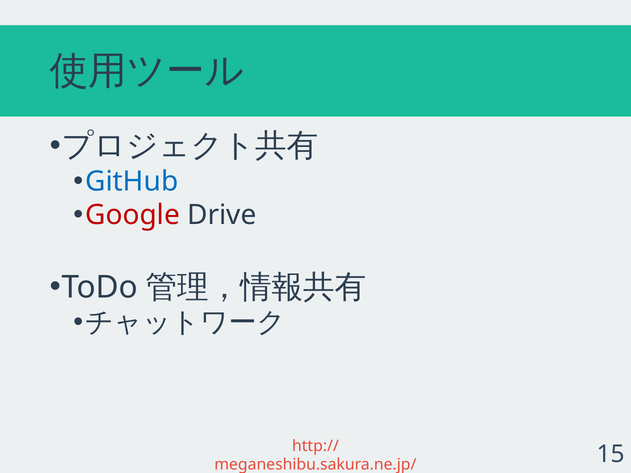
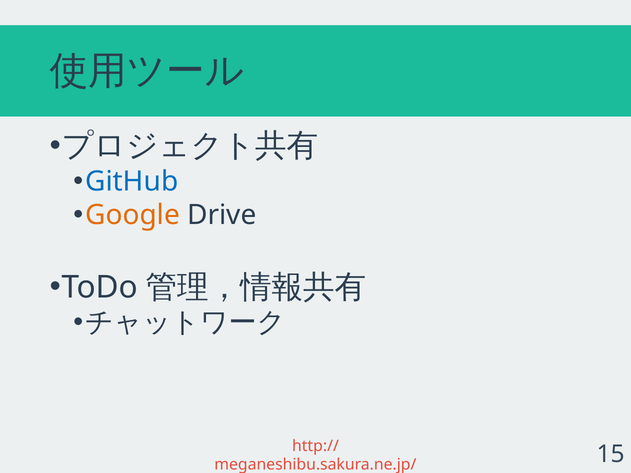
Google colour: red -> orange (133, 215)
